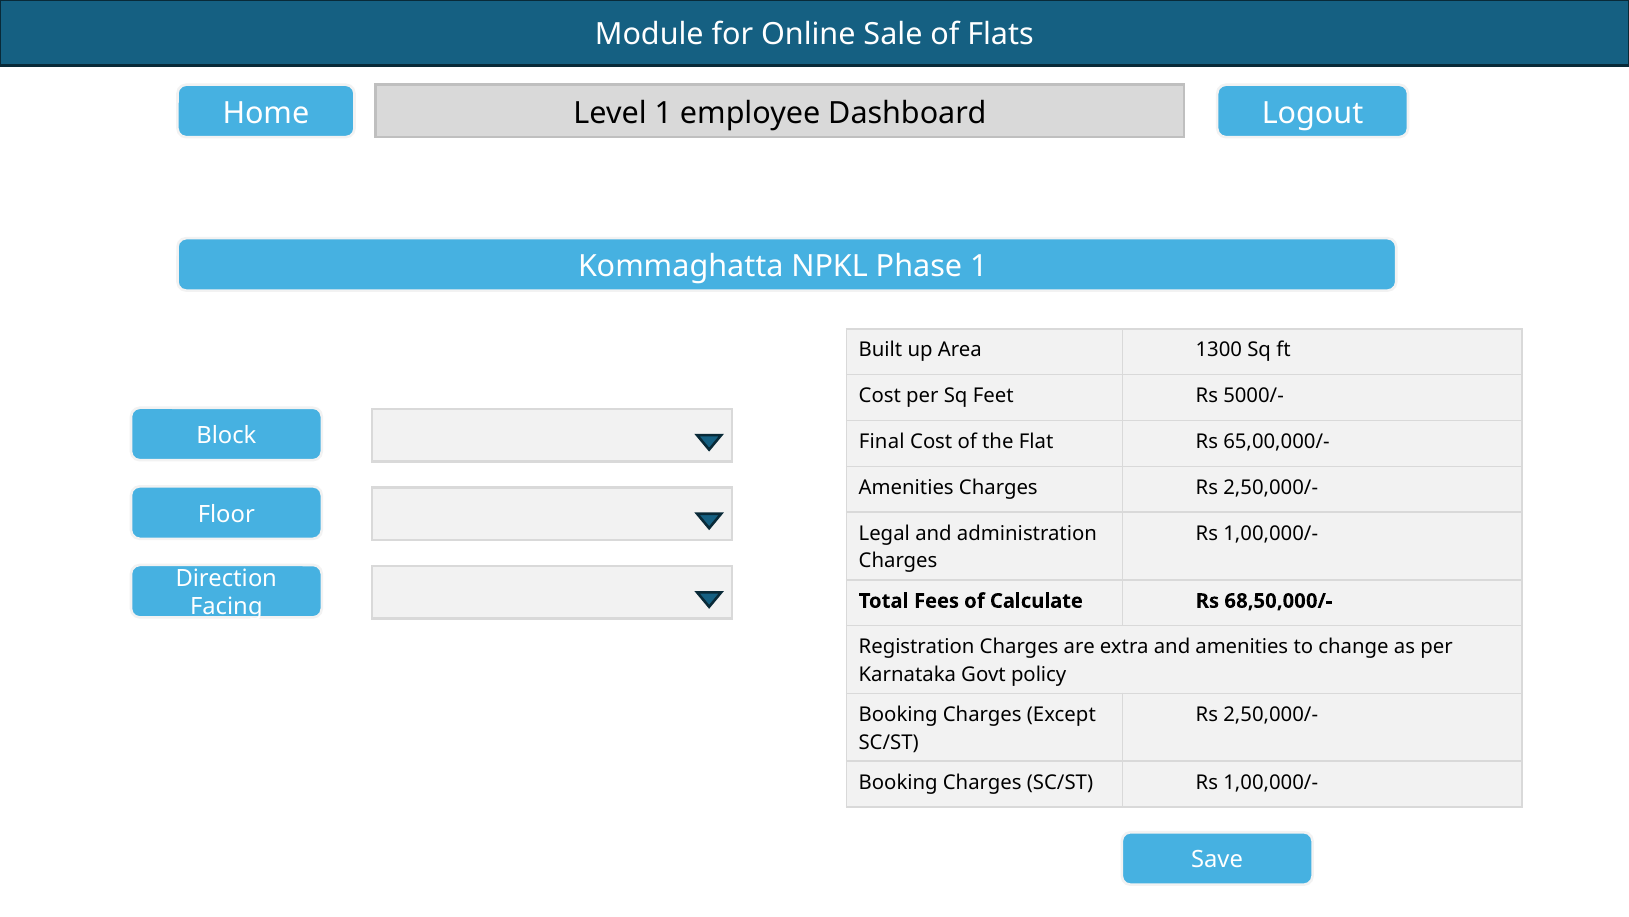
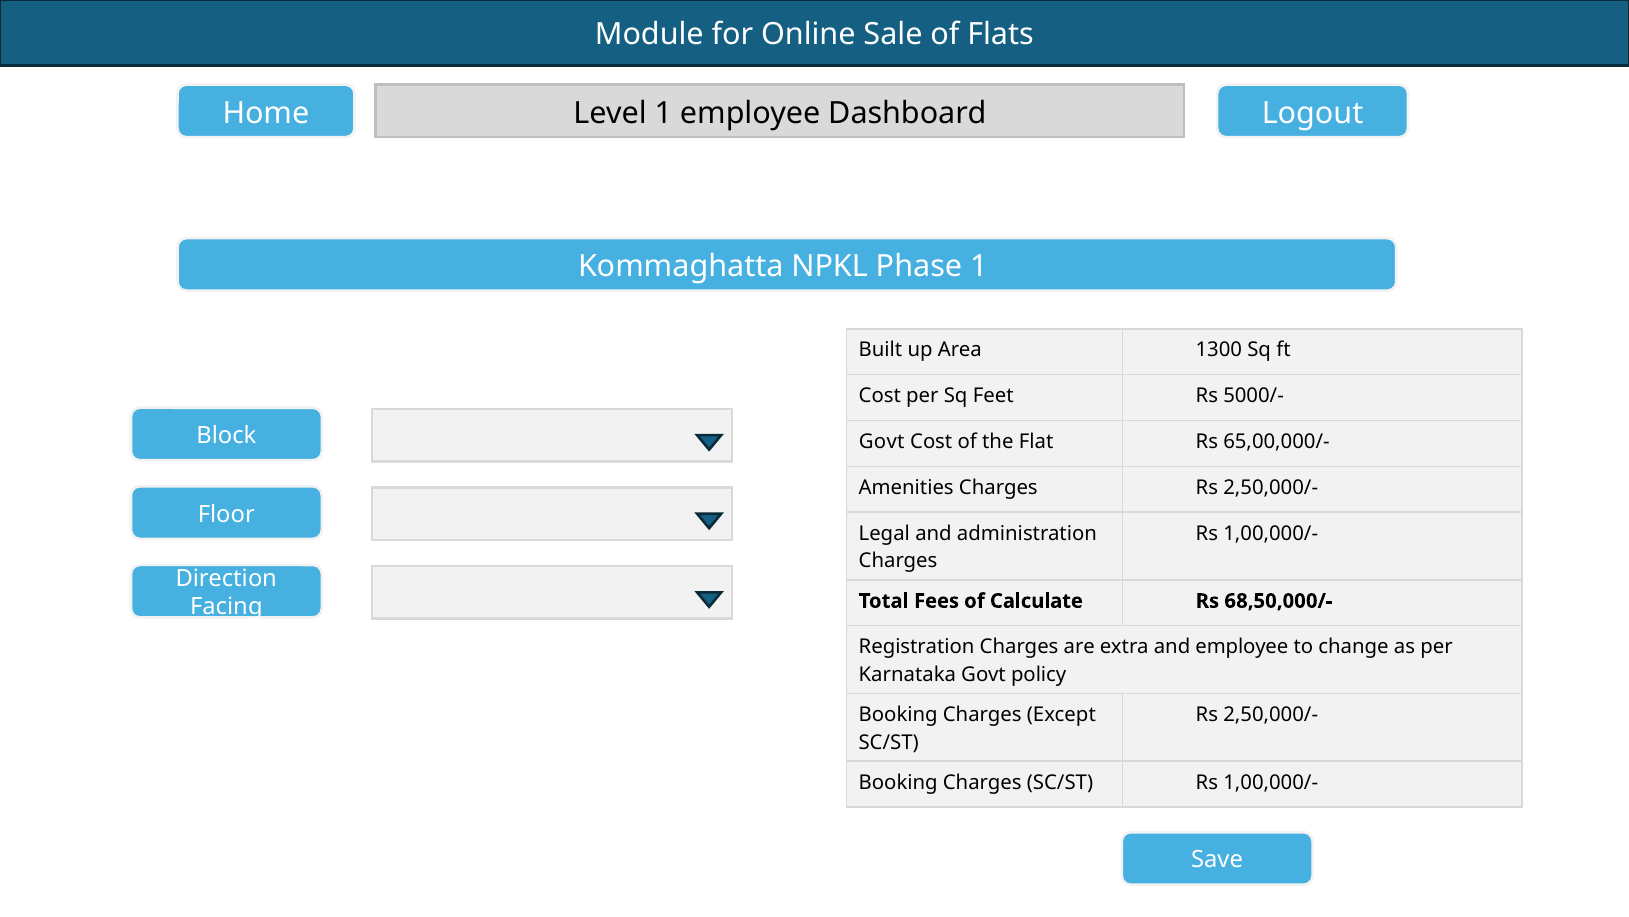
Final: Final -> Govt (882, 441)
and amenities: amenities -> employee (1242, 646)
